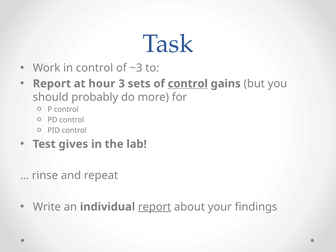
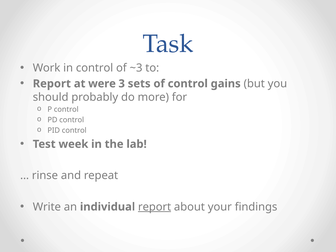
hour: hour -> were (102, 84)
control underline: present -> none (188, 84)
gives: gives -> week (73, 144)
